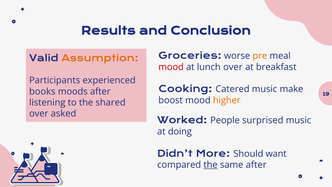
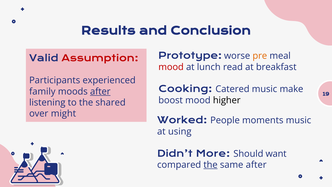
Groceries: Groceries -> Prototype (190, 56)
Assumption colour: orange -> red (100, 58)
lunch over: over -> read (233, 67)
books: books -> family (42, 91)
after underline: none -> present (100, 91)
higher colour: orange -> black (227, 100)
asked: asked -> might (63, 114)
surprised: surprised -> moments (263, 120)
doing: doing -> using (180, 131)
